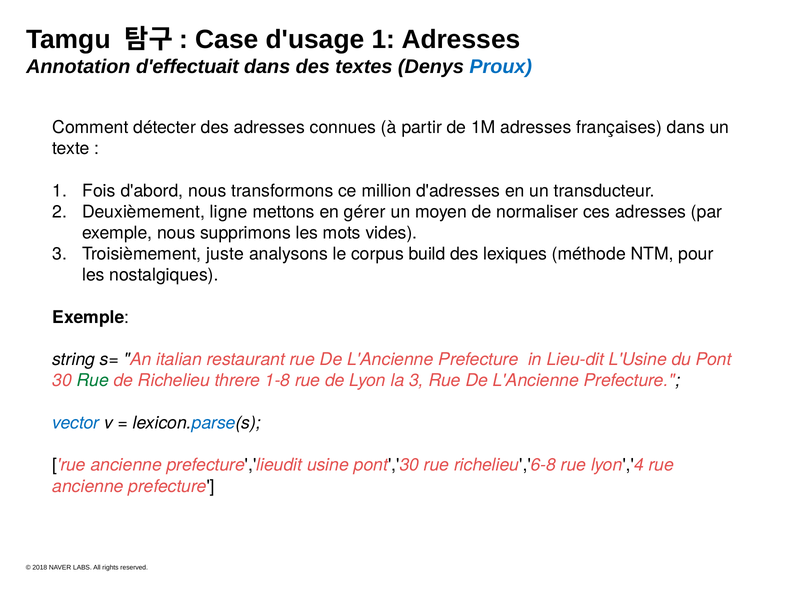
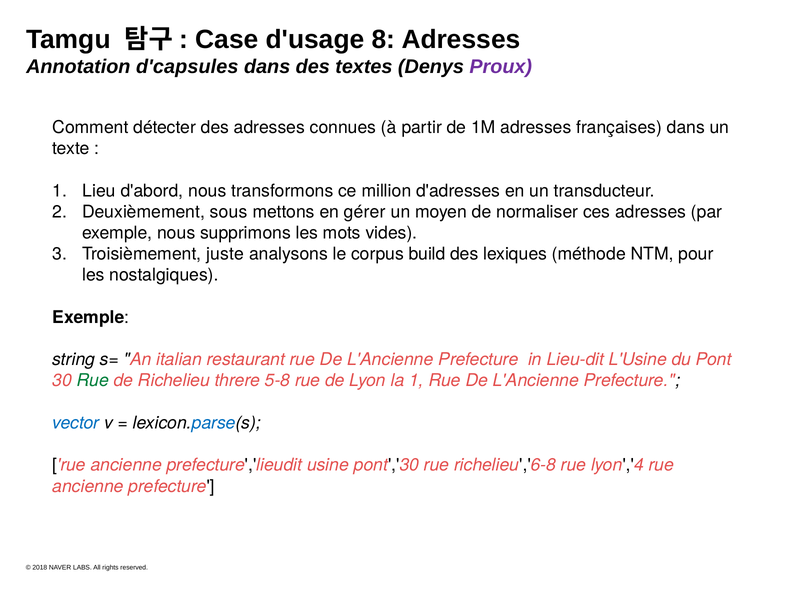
d'usage 1: 1 -> 8 (383, 40)
d'effectuait: d'effectuait -> d'capsules (187, 67)
Proux colour: blue -> purple (501, 67)
Fois: Fois -> Lieu (99, 191)
ligne: ligne -> sous (229, 212)
1-8: 1-8 -> 5-8 (277, 381)
la 3: 3 -> 1 (416, 381)
